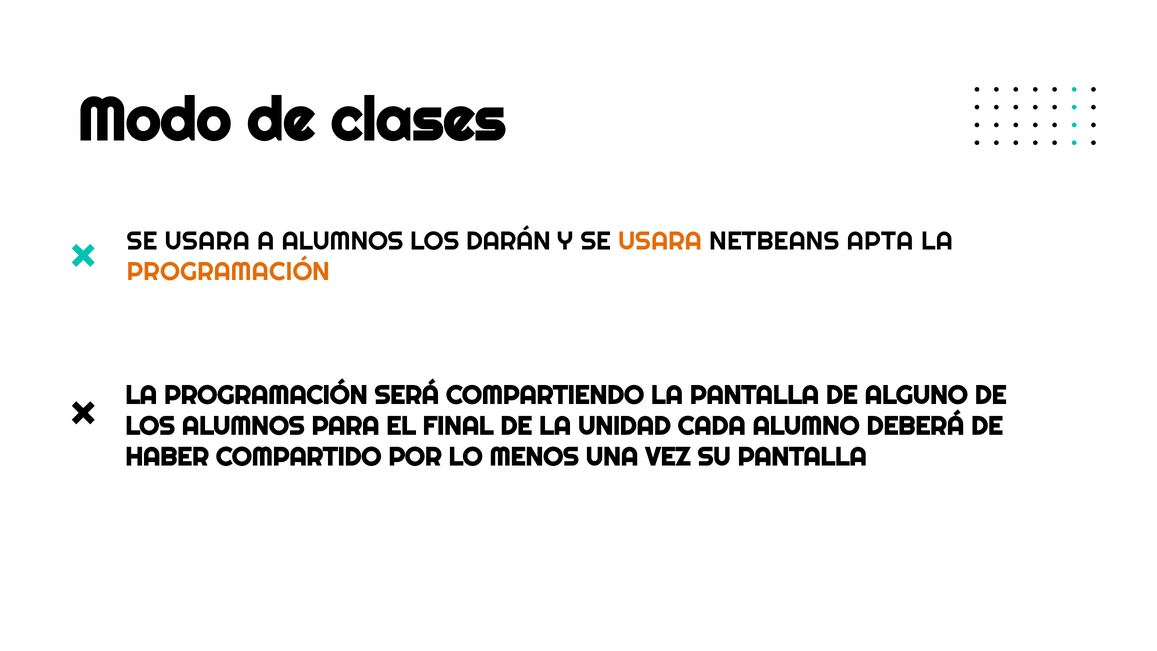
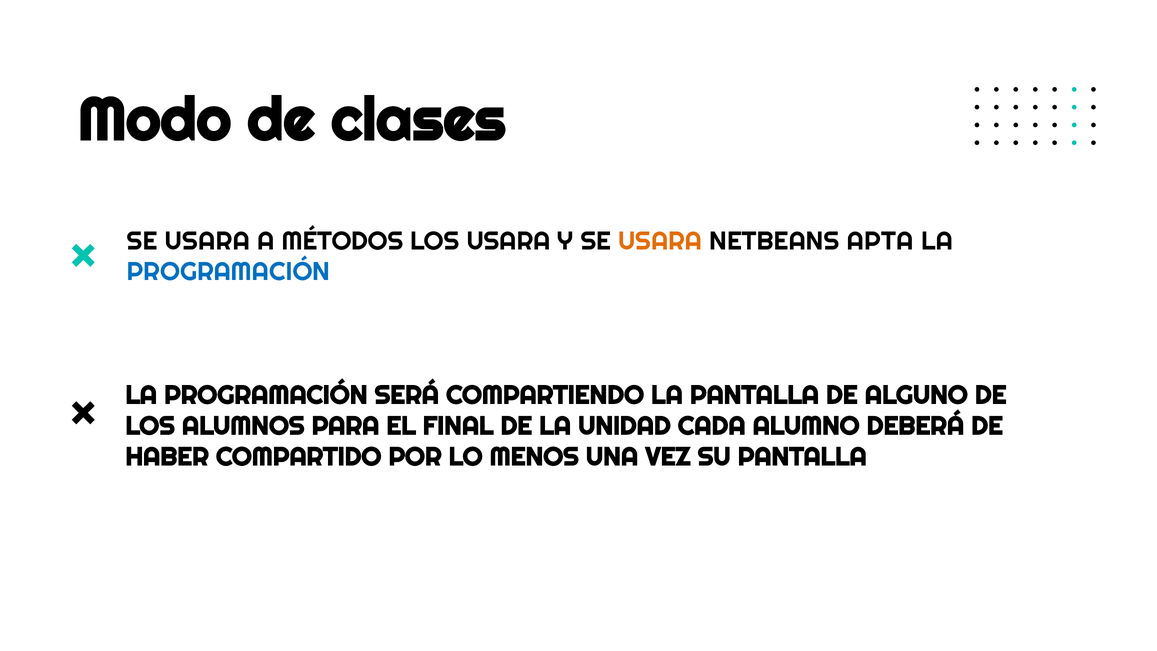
A ALUMNOS: ALUMNOS -> MÉTODOS (343, 241)
LOS DARÁN: DARÁN -> USARA (509, 241)
PROGRAMACIÓN colour: orange -> blue (229, 272)
